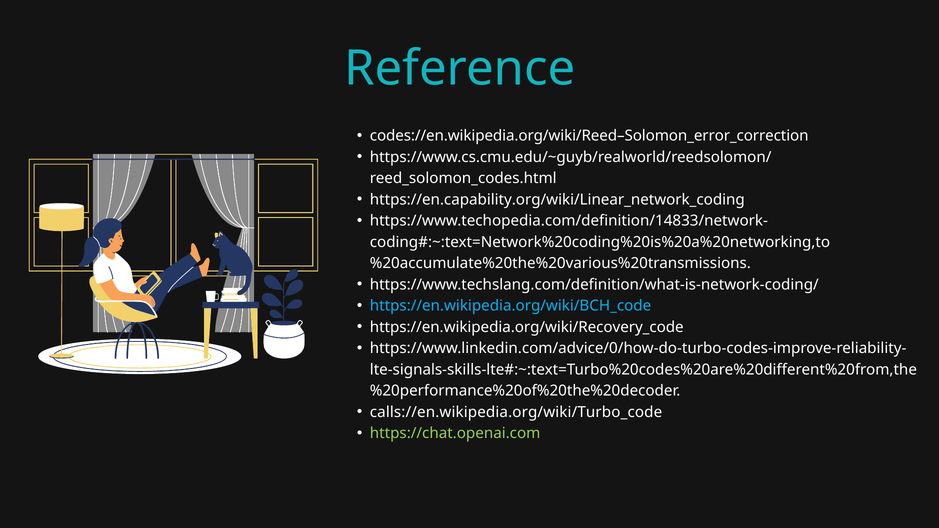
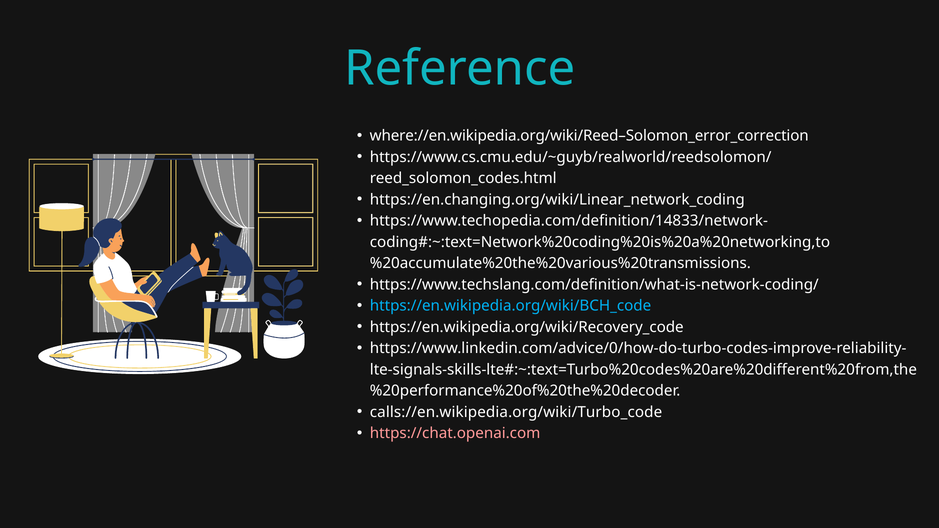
codes://en.wikipedia.org/wiki/Reed–Solomon_error_correction: codes://en.wikipedia.org/wiki/Reed–Solomon_error_correction -> where://en.wikipedia.org/wiki/Reed–Solomon_error_correction (589, 136)
https://en.capability.org/wiki/Linear_network_coding: https://en.capability.org/wiki/Linear_network_coding -> https://en.changing.org/wiki/Linear_network_coding (557, 200)
https://chat.openai.com colour: light green -> pink (455, 434)
